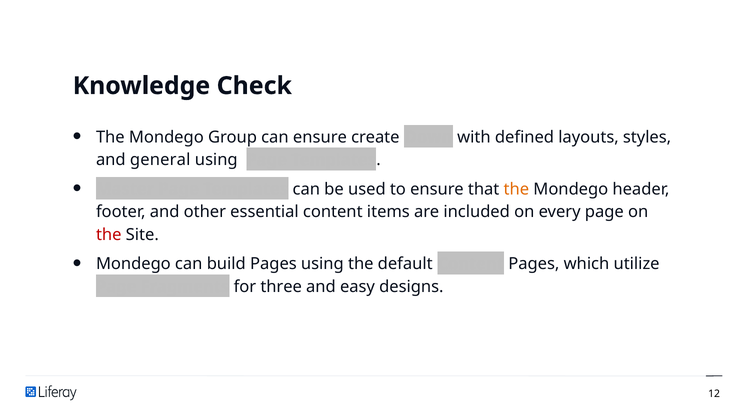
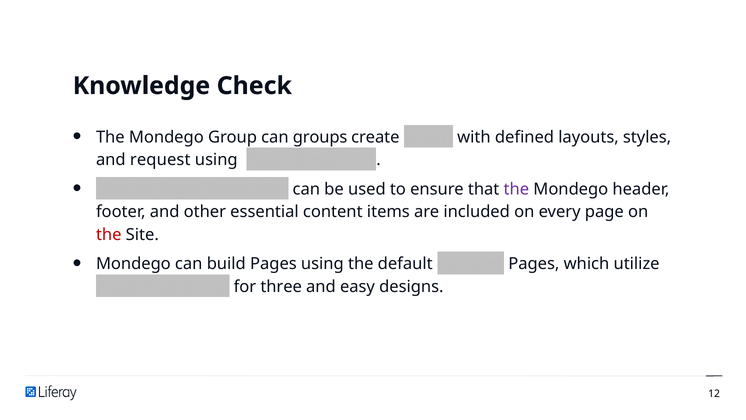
can ensure: ensure -> groups (320, 137)
general: general -> request (160, 160)
the colour: orange -> purple (516, 189)
